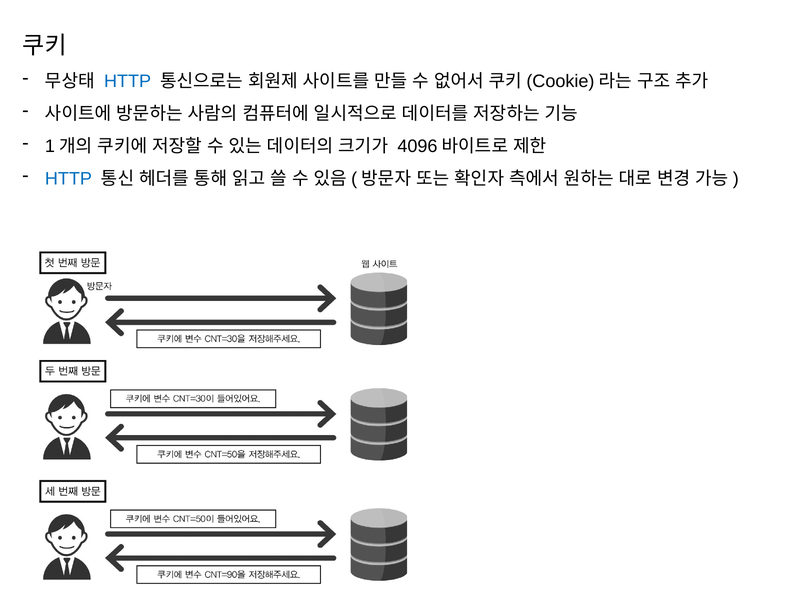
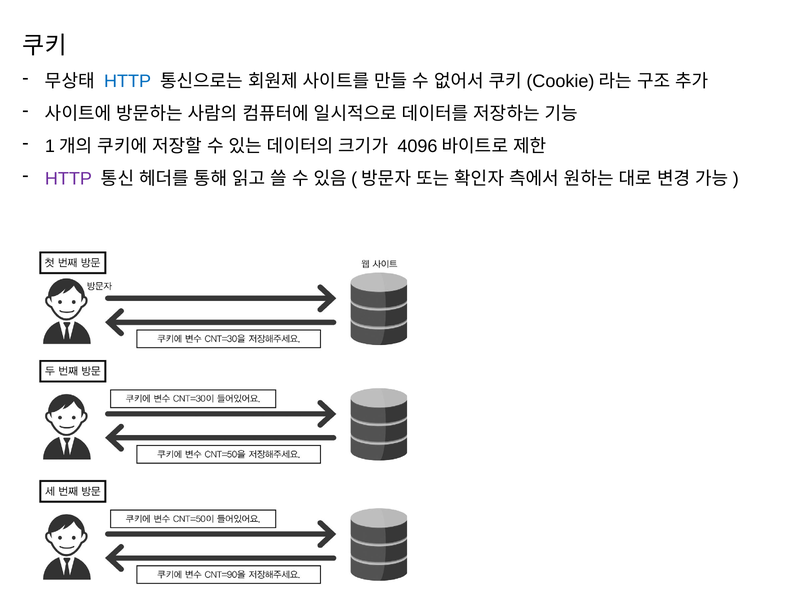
HTTP colour: blue -> purple (68, 179)
